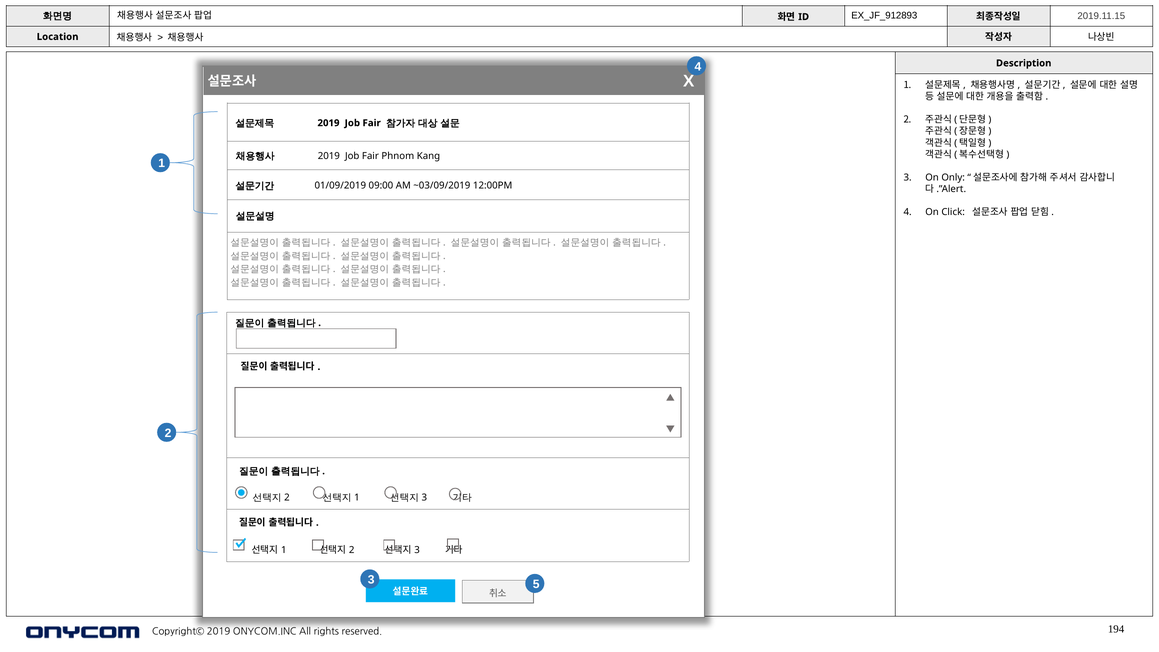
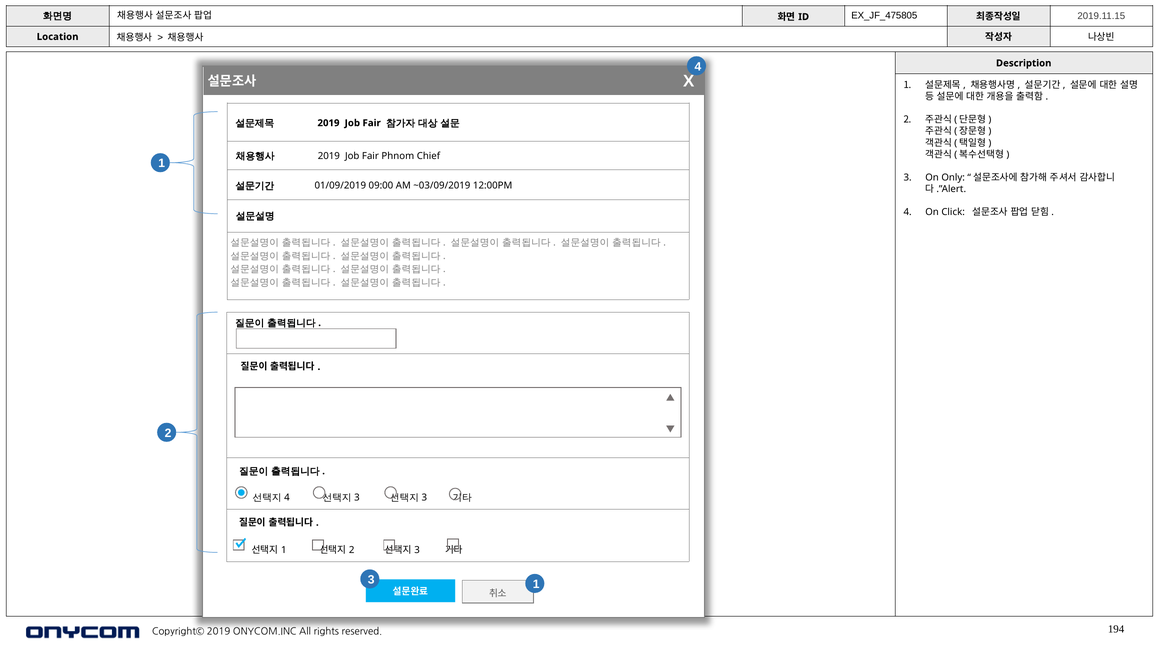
EX_JF_912893: EX_JF_912893 -> EX_JF_475805 (884, 16)
Kang: Kang -> Chief (428, 156)
2: 2 -> 4 (287, 498)
1: 1 -> 3 (357, 498)
3 5: 5 -> 1 (536, 584)
